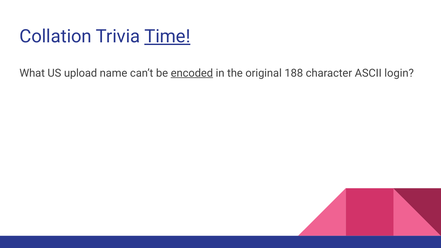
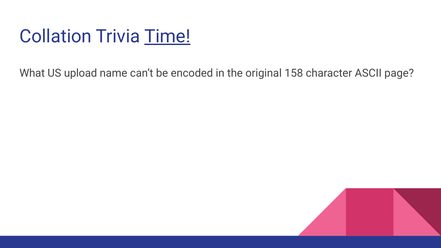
encoded underline: present -> none (192, 73)
188: 188 -> 158 (294, 73)
login: login -> page (399, 73)
